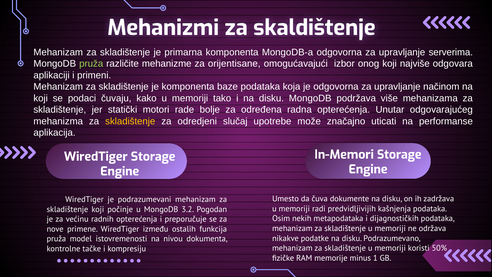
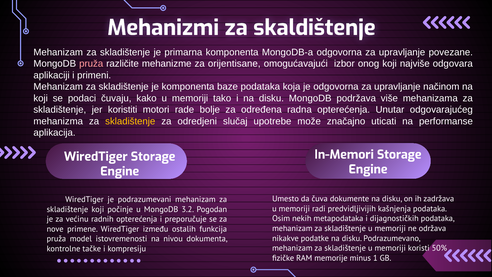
serverima: serverima -> povezane (451, 52)
pruža colour: light green -> pink (91, 64)
statički: statički -> koristiti (123, 110)
